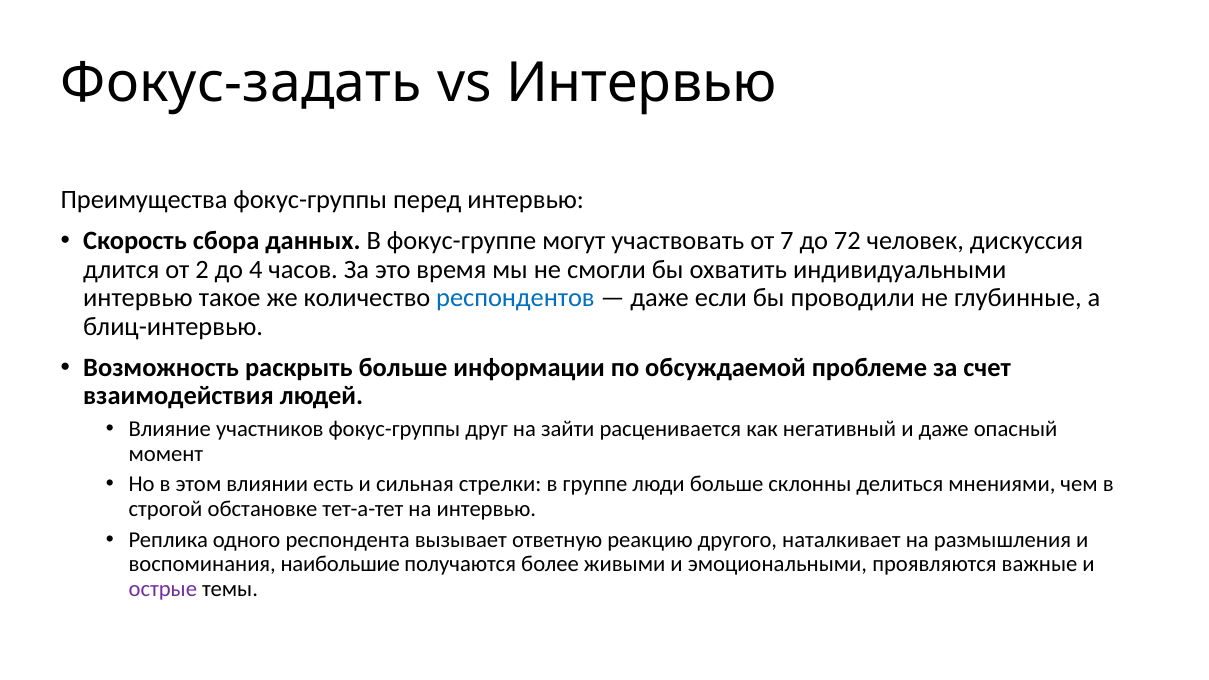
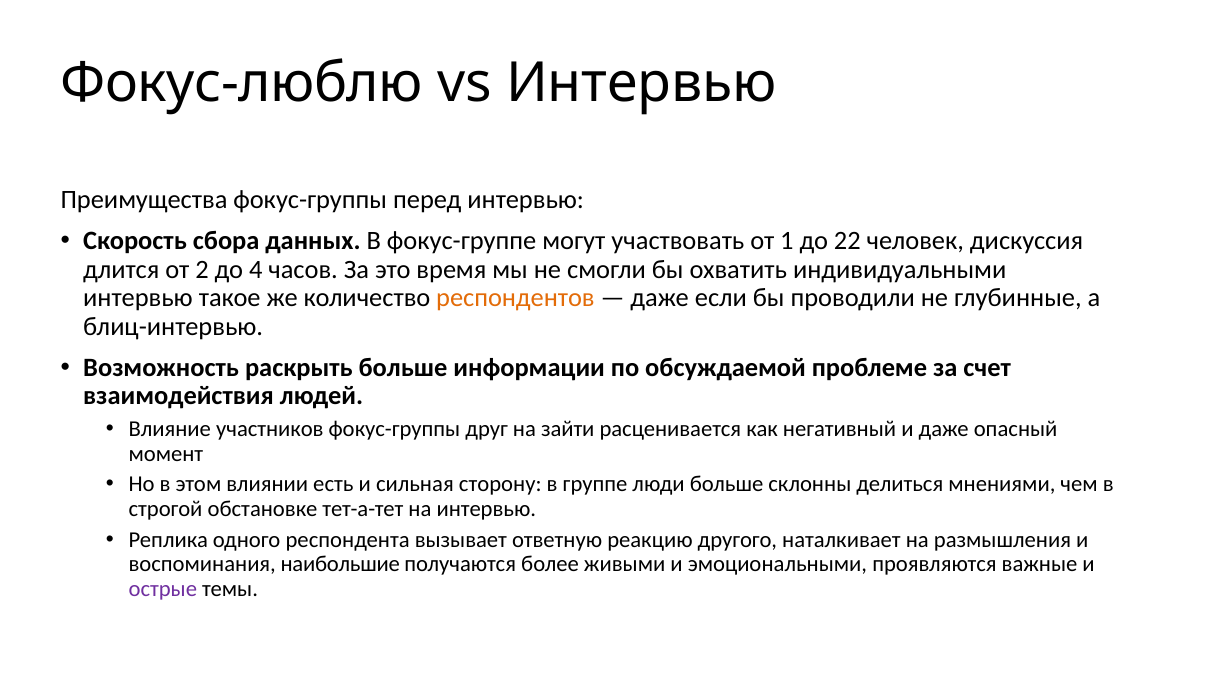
Фокус-задать: Фокус-задать -> Фокус-люблю (242, 84)
7: 7 -> 1 (787, 241)
72: 72 -> 22 (847, 241)
респондентов colour: blue -> orange (515, 298)
стрелки: стрелки -> сторону (500, 484)
